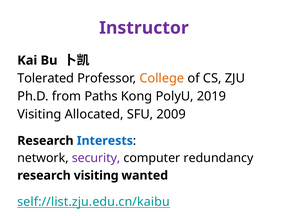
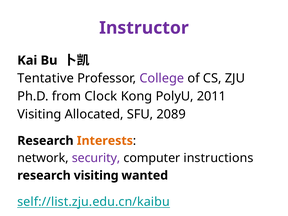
Tolerated: Tolerated -> Tentative (46, 78)
College colour: orange -> purple (162, 78)
Paths: Paths -> Clock (101, 96)
2019: 2019 -> 2011 (211, 96)
2009: 2009 -> 2089 (171, 114)
Interests colour: blue -> orange (105, 141)
redundancy: redundancy -> instructions (218, 158)
